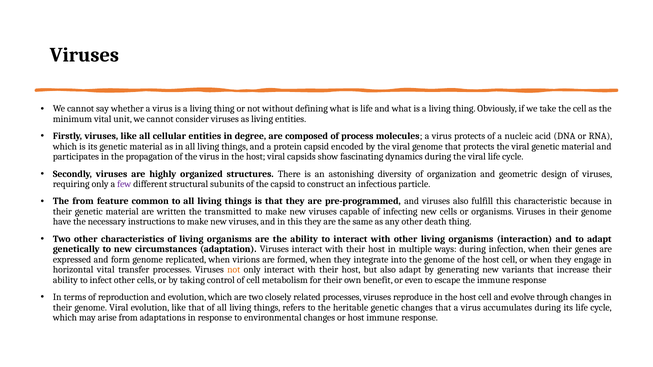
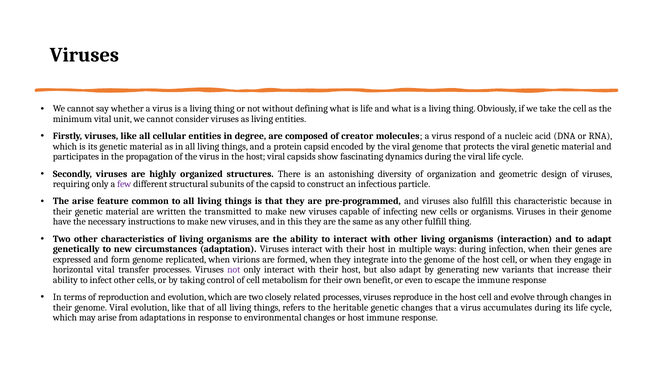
process: process -> creator (357, 136)
virus protects: protects -> respond (470, 136)
The from: from -> arise (83, 201)
other death: death -> fulfill (436, 222)
not colour: orange -> purple (234, 270)
